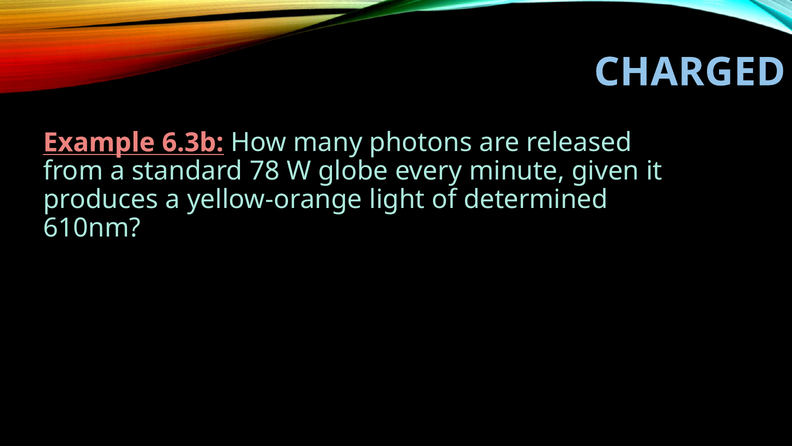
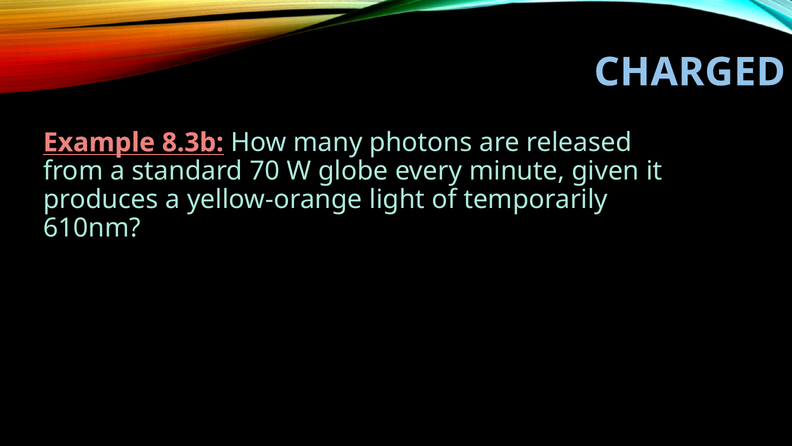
6.3b: 6.3b -> 8.3b (193, 142)
78: 78 -> 70 (265, 171)
determined: determined -> temporarily (536, 199)
